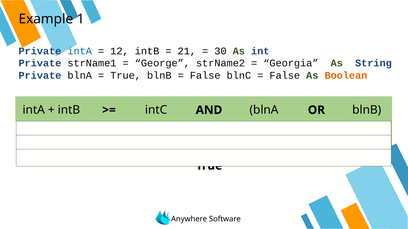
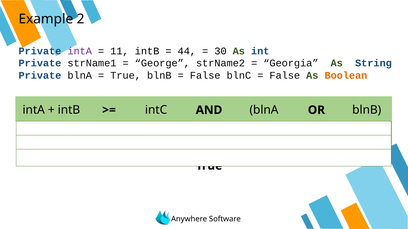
1: 1 -> 2 (81, 19)
intA colour: blue -> purple (80, 51)
12: 12 -> 11 (120, 51)
21: 21 -> 44 (187, 51)
